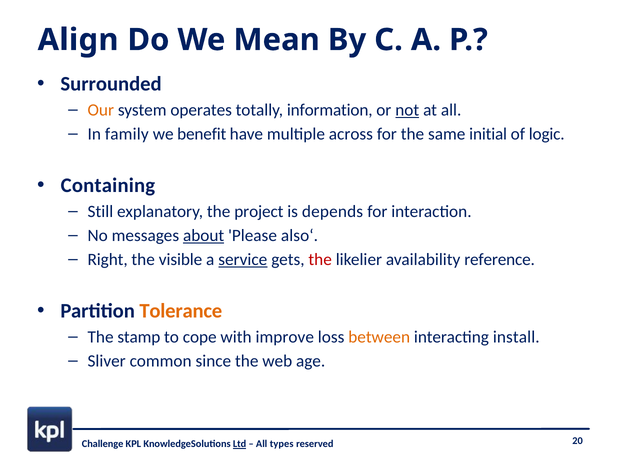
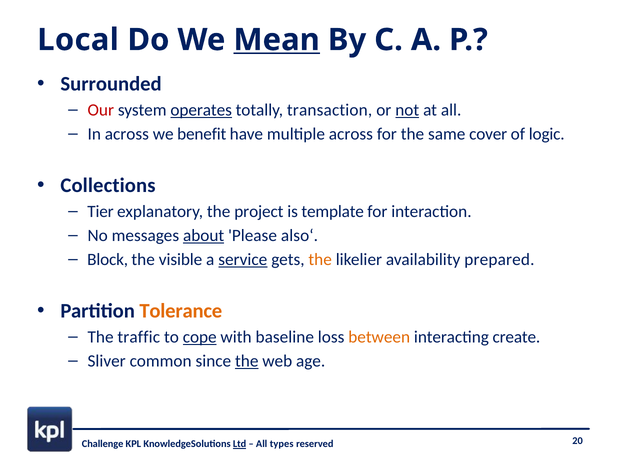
Align: Align -> Local (78, 40)
Mean underline: none -> present (277, 40)
Our colour: orange -> red (101, 110)
operates underline: none -> present (201, 110)
information: information -> transaction (330, 110)
In family: family -> across (127, 134)
initial: initial -> cover (488, 134)
Containing: Containing -> Collections (108, 185)
Still: Still -> Tier (101, 211)
depends: depends -> template (333, 211)
Right: Right -> Block (108, 260)
the colour: red -> orange (320, 260)
reference: reference -> prepared (499, 260)
stamp: stamp -> traffic (139, 337)
cope underline: none -> present (200, 337)
improve: improve -> baseline (285, 337)
install: install -> create (516, 337)
the underline: none -> present (247, 361)
